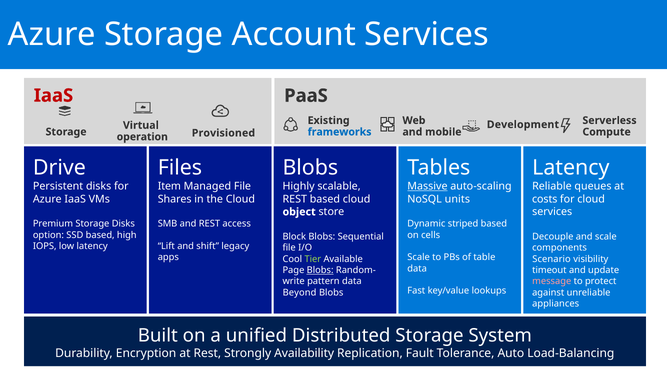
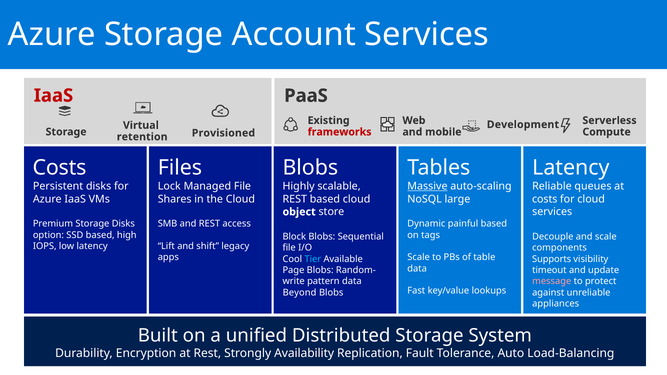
frameworks colour: blue -> red (340, 132)
operation: operation -> retention (142, 137)
Drive: Drive -> Costs (59, 168)
Item: Item -> Lock (169, 186)
units: units -> large (457, 199)
striped: striped -> painful (463, 224)
cells: cells -> tags (431, 235)
Tier colour: light green -> light blue (313, 259)
Scenario: Scenario -> Supports (552, 259)
Blobs underline: present -> none (320, 270)
